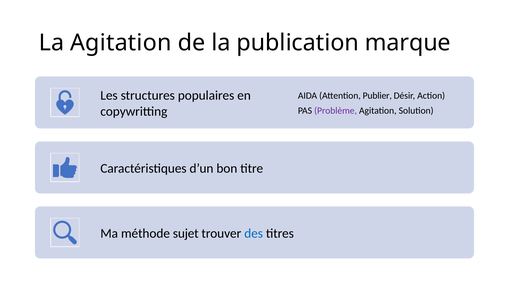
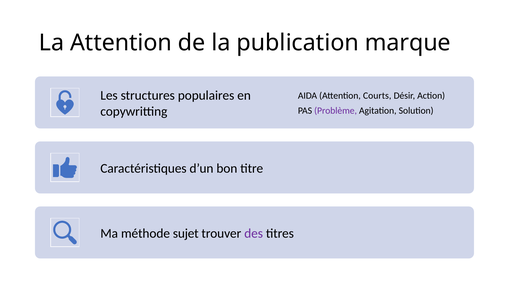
La Agitation: Agitation -> Attention (121, 43)
Publier: Publier -> Courts (377, 95)
des colour: blue -> purple (254, 233)
